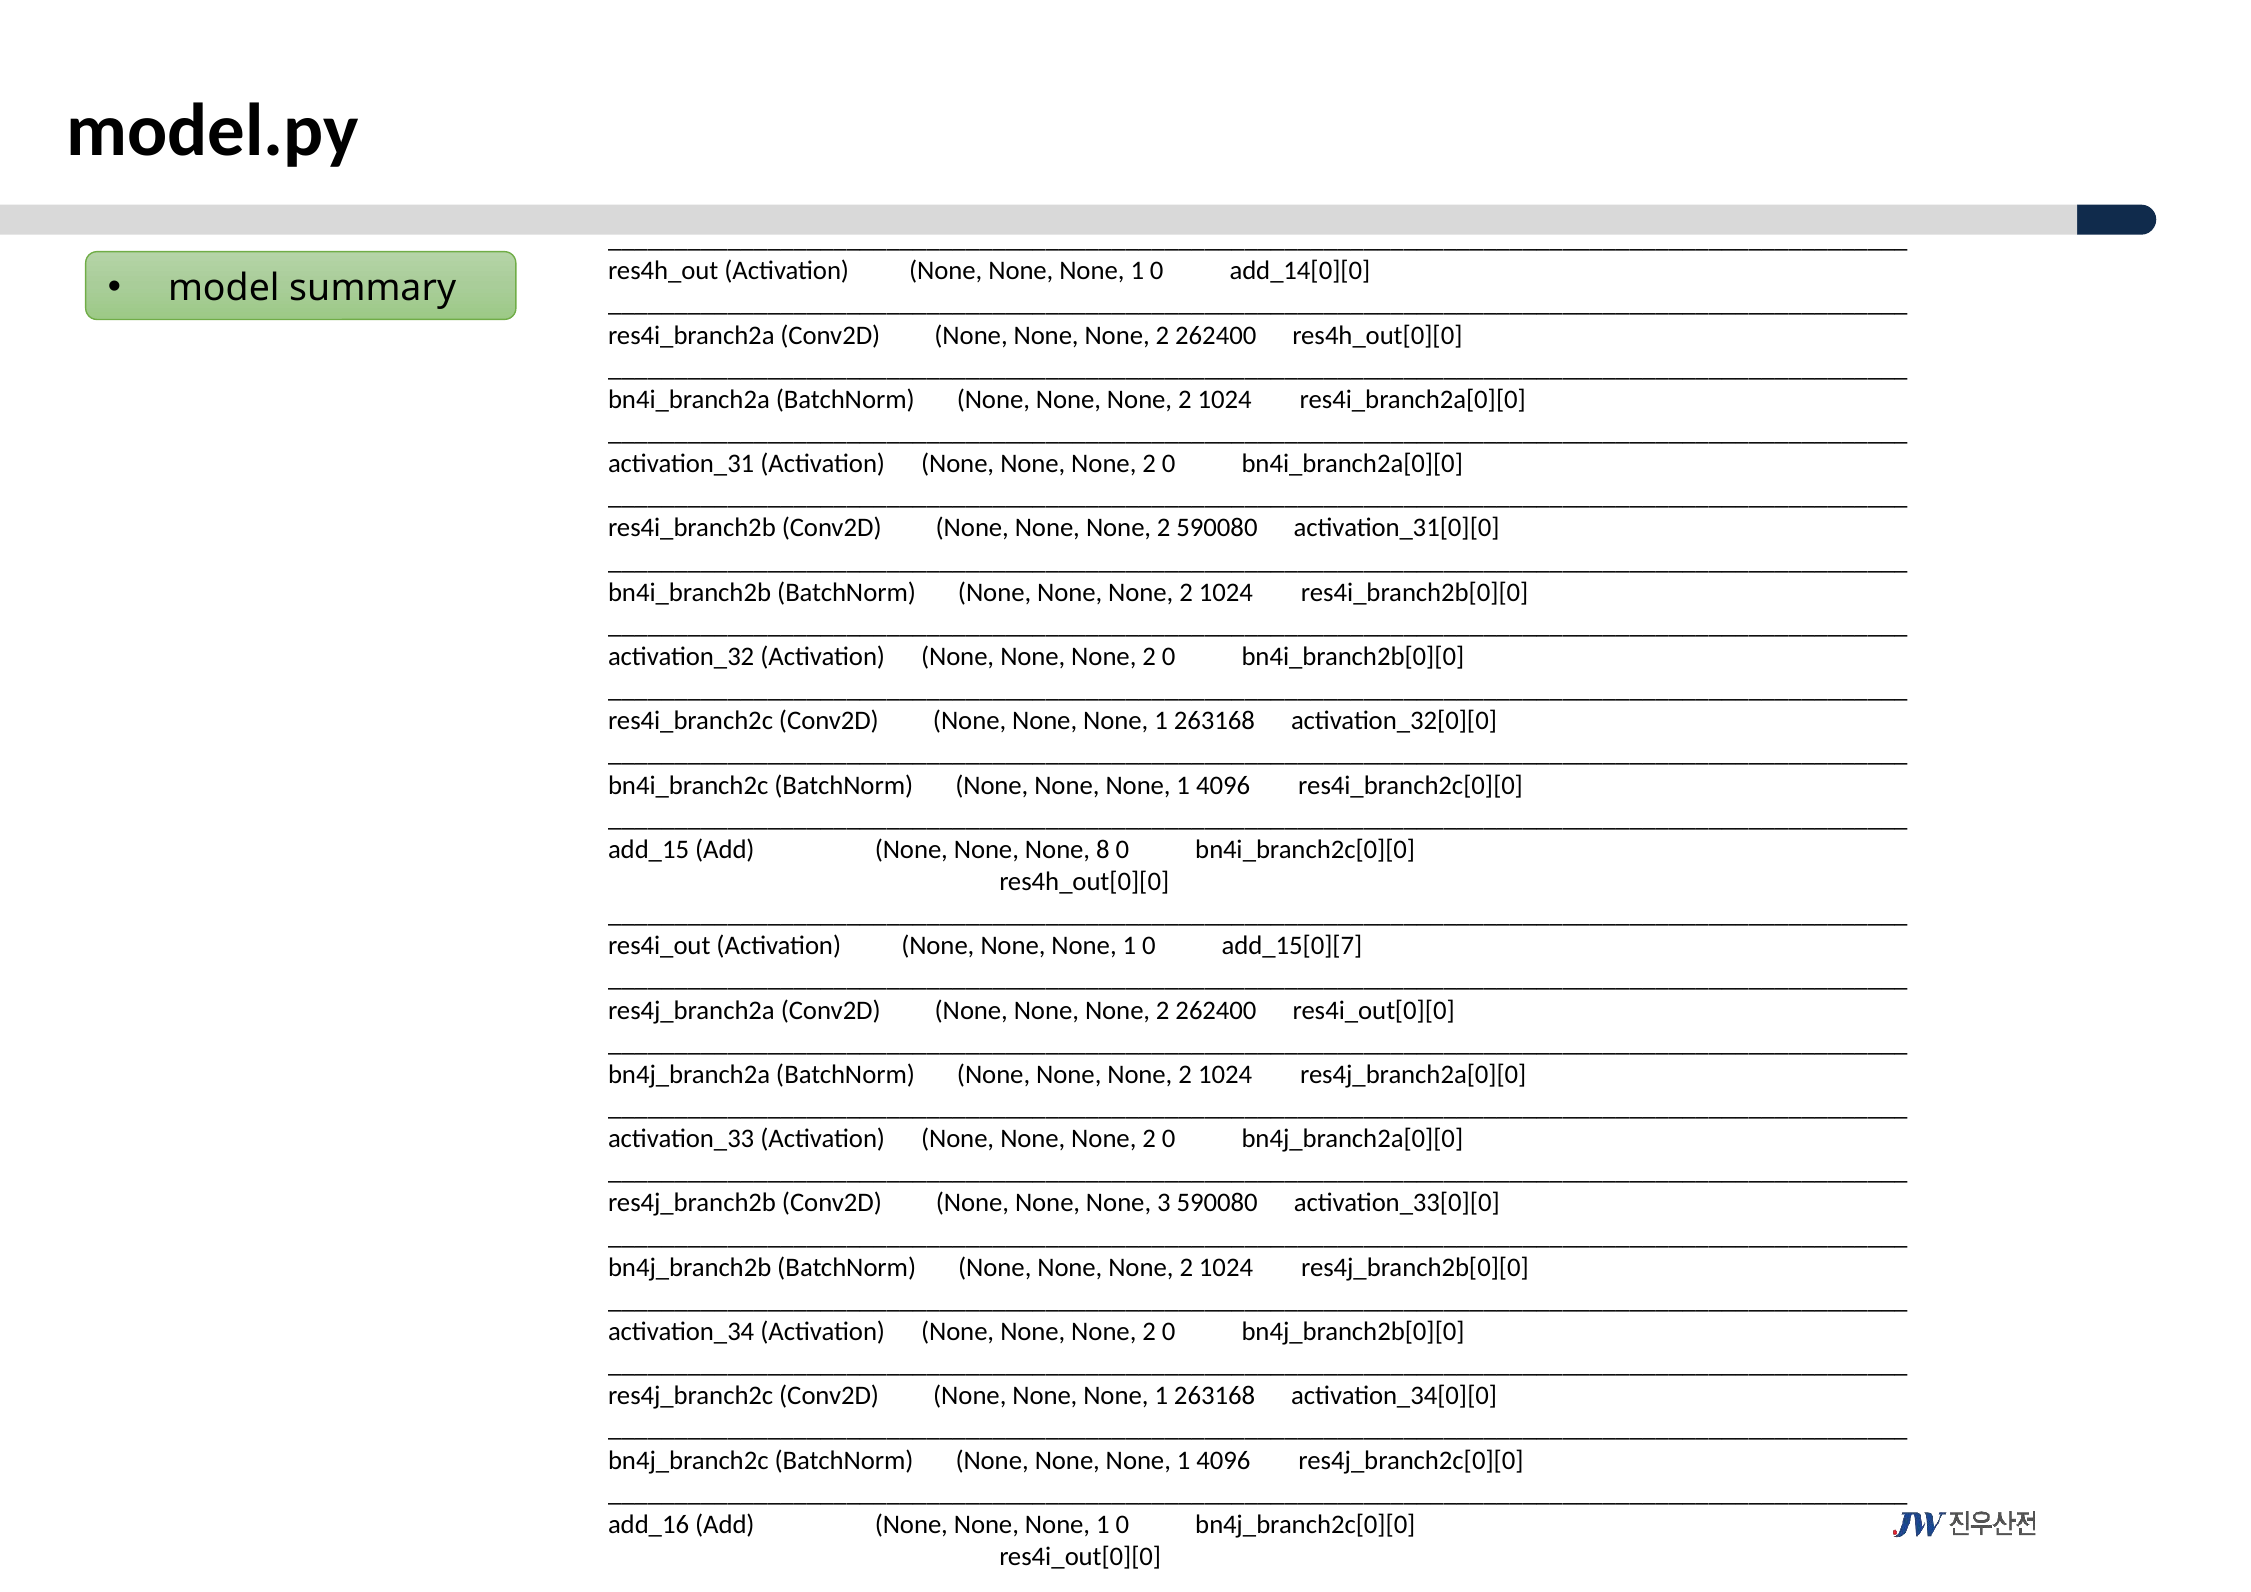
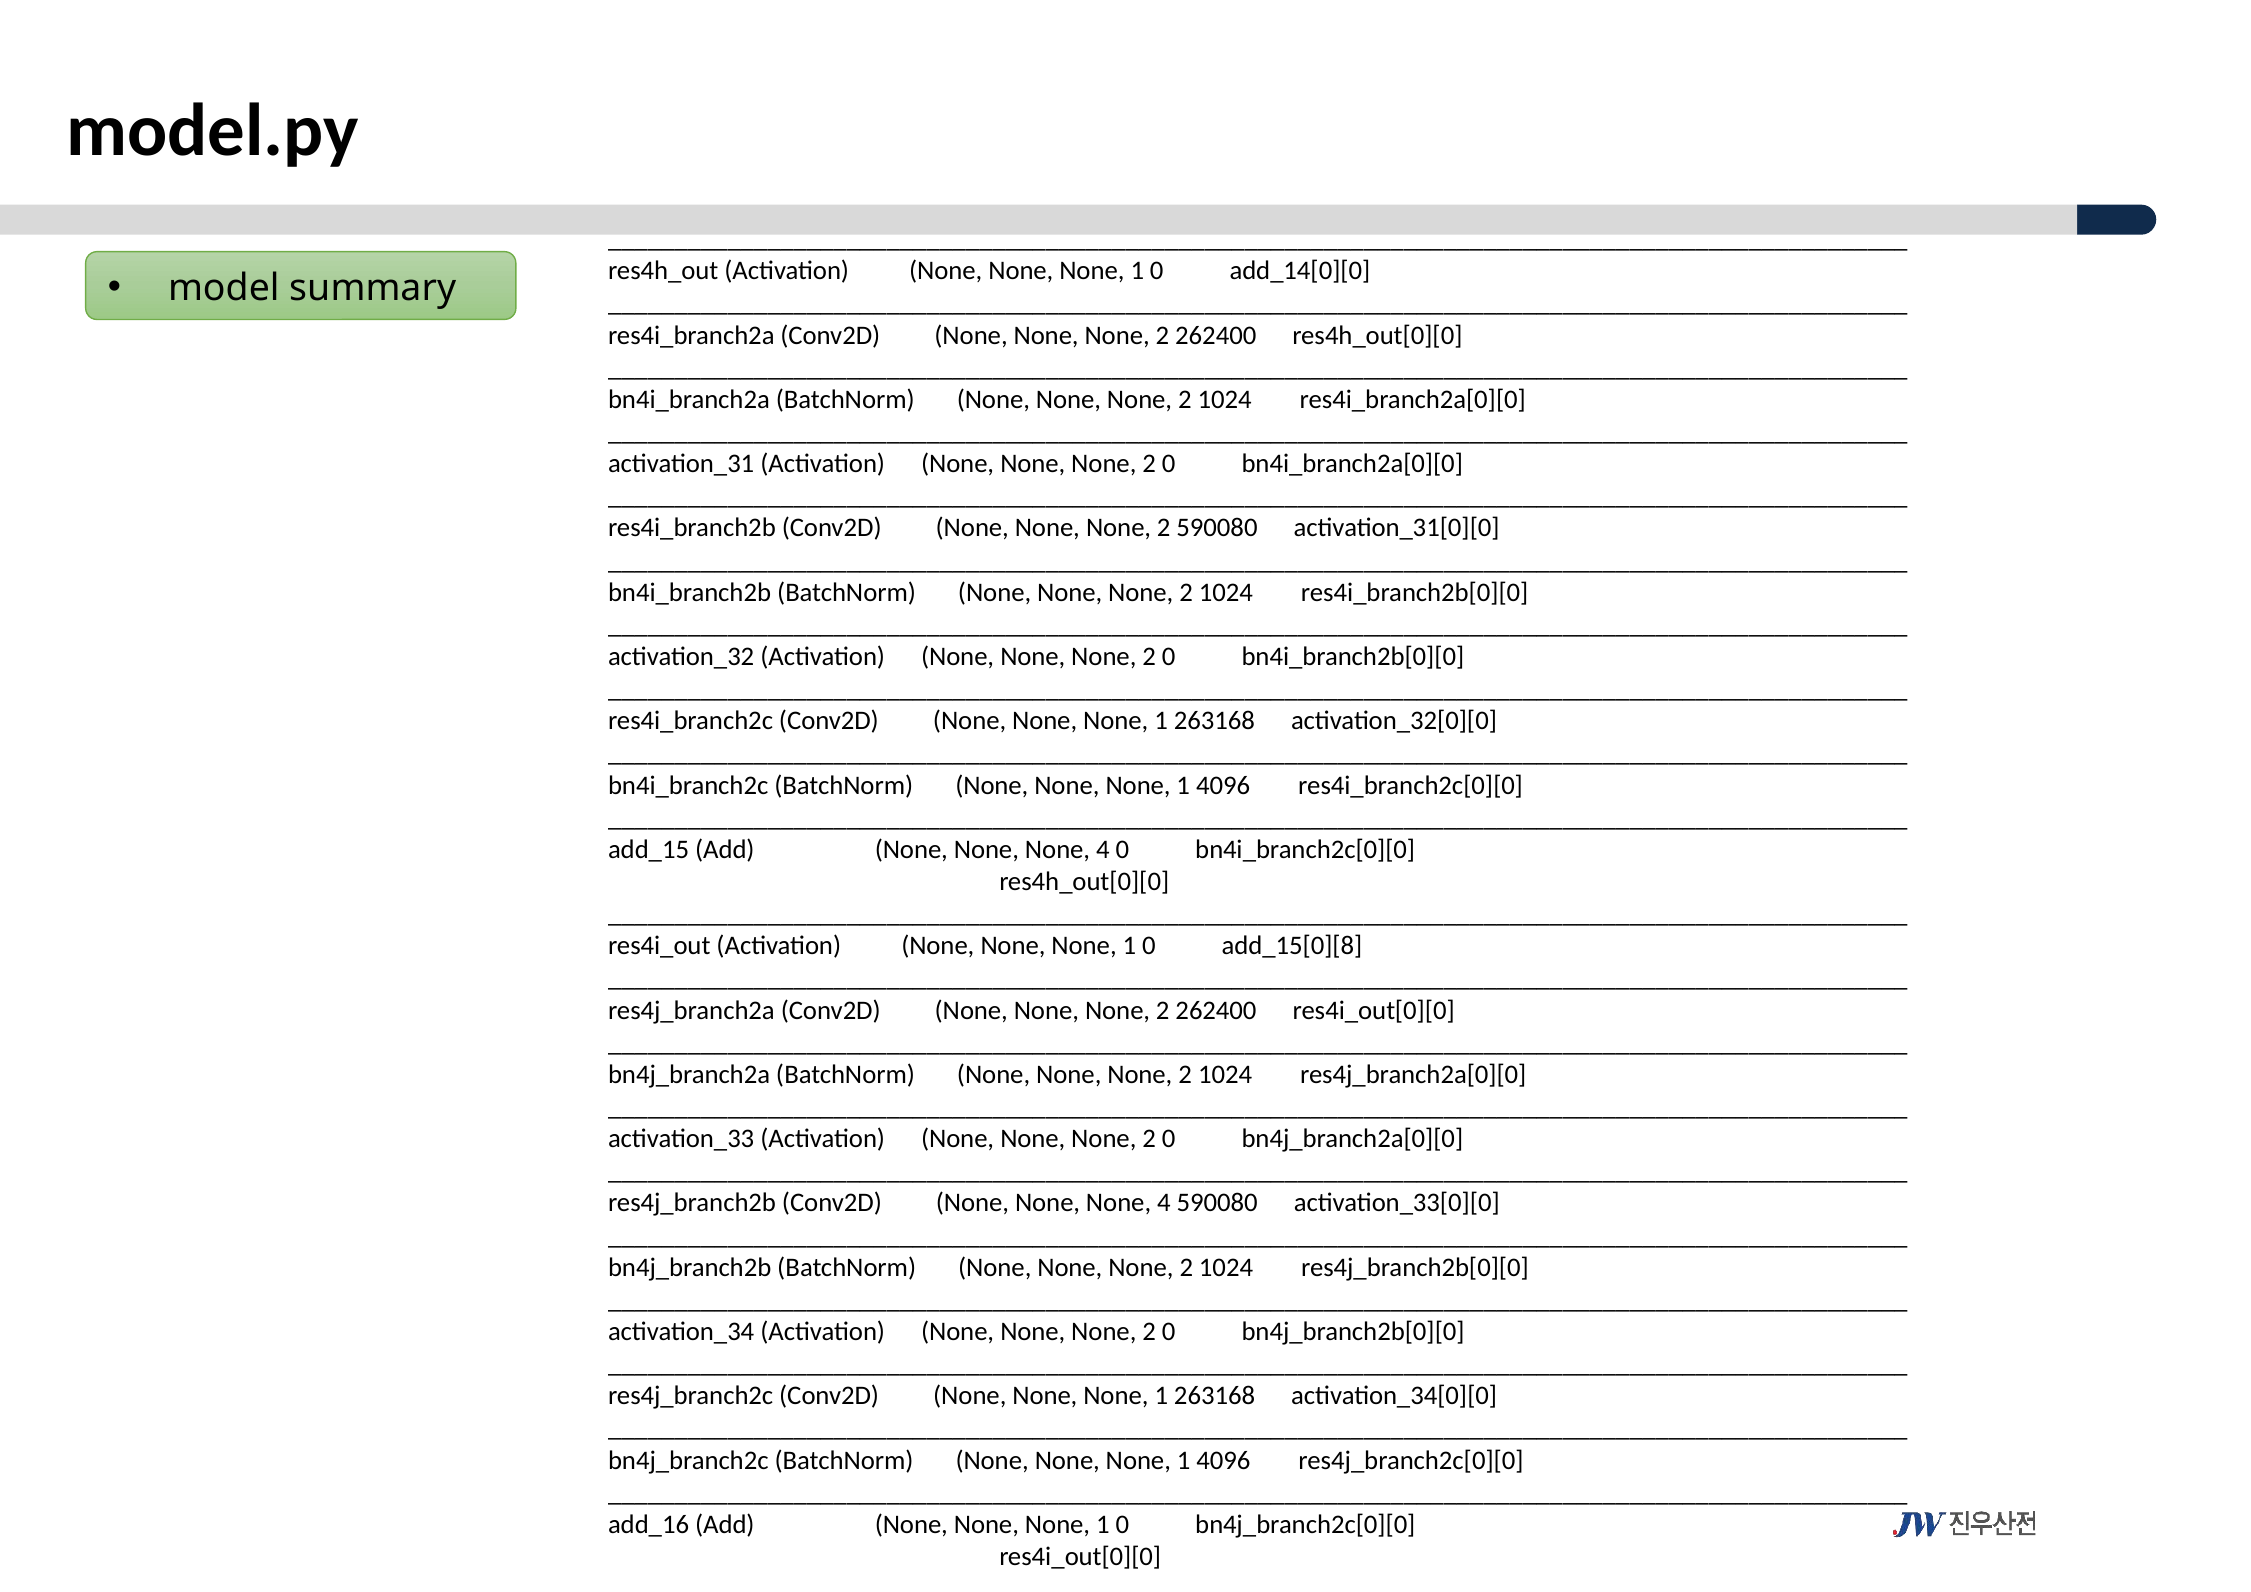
8: 8 -> 4 (1103, 849)
add_15[0][7: add_15[0][7 -> add_15[0][8 (1292, 946)
3: 3 -> 4 (1164, 1203)
